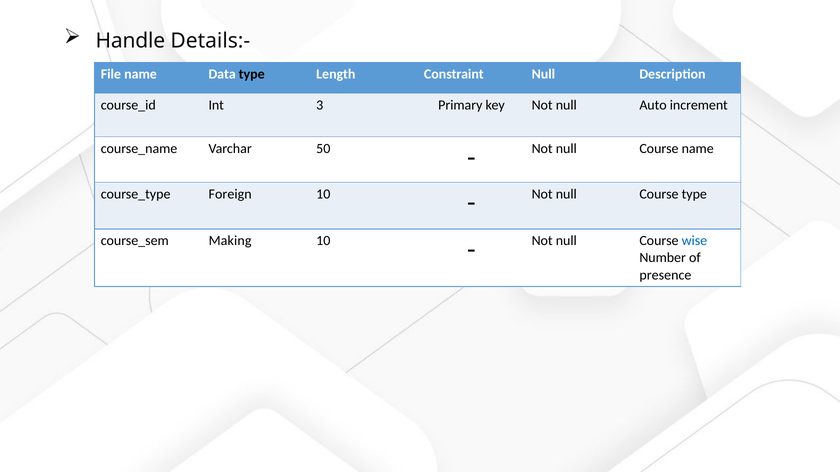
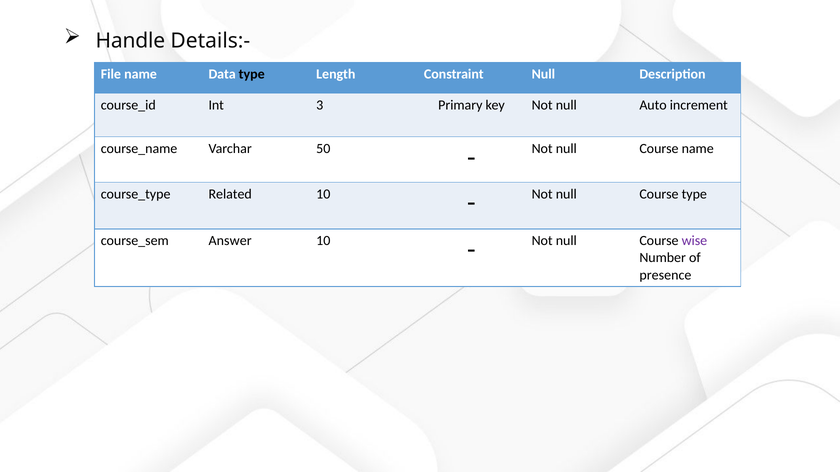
Foreign: Foreign -> Related (230, 194)
Making: Making -> Answer (230, 241)
wise colour: blue -> purple (694, 241)
